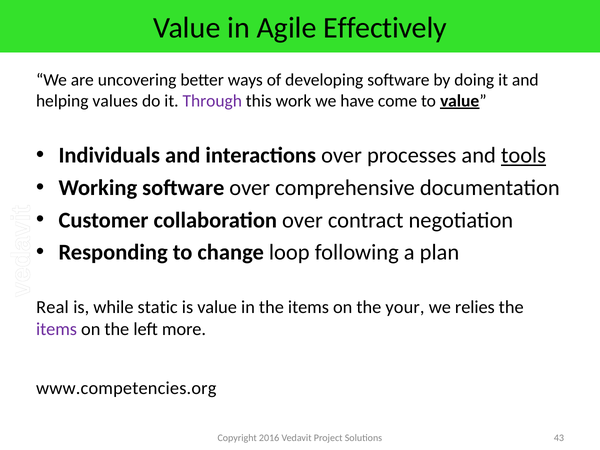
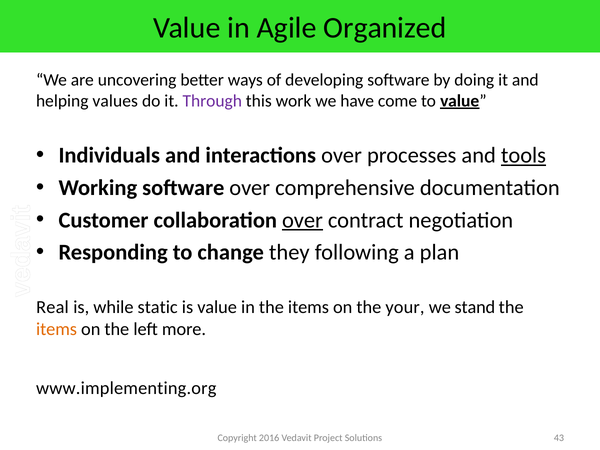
Effectively: Effectively -> Organized (385, 28)
over underline: none -> present (302, 220)
loop: loop -> they (289, 253)
relies: relies -> stand (475, 307)
items colour: purple -> orange (57, 329)
www.competencies.org: www.competencies.org -> www.implementing.org (126, 388)
